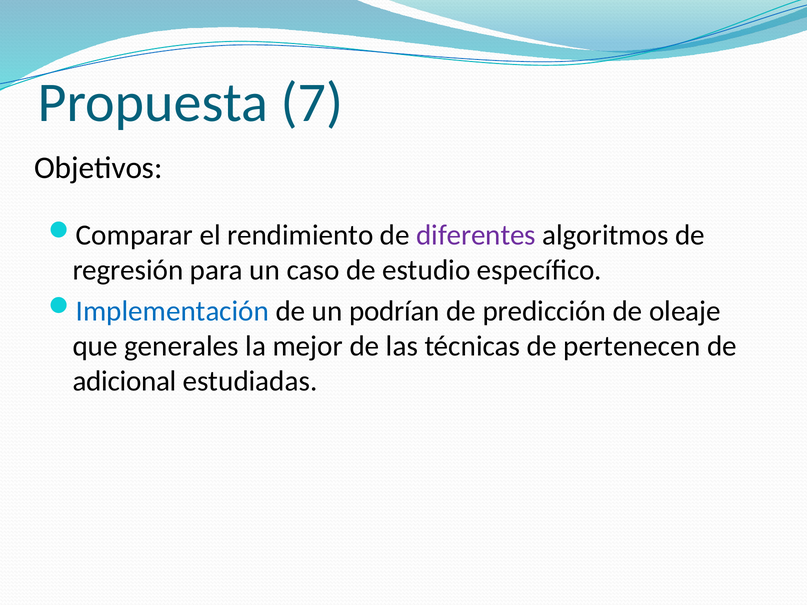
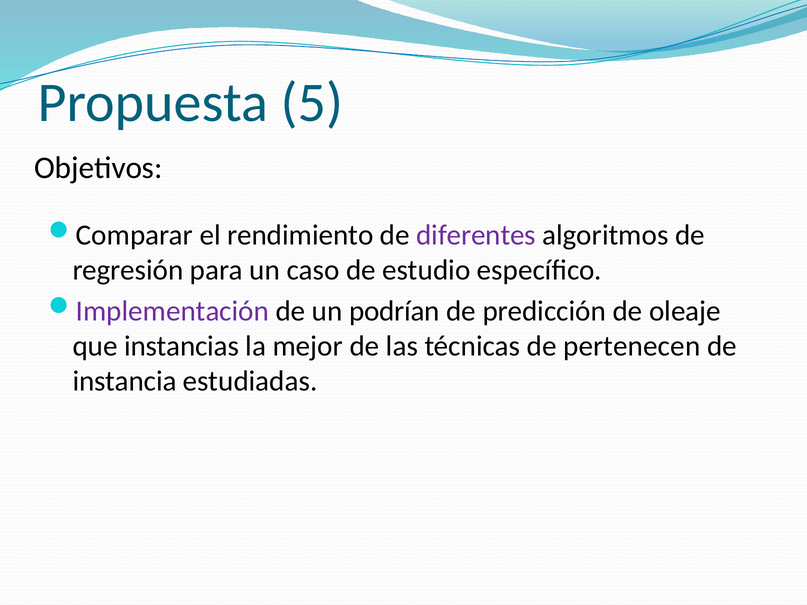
7: 7 -> 5 (312, 103)
Implementación colour: blue -> purple (172, 311)
generales: generales -> instancias (182, 346)
adicional: adicional -> instancia (124, 381)
